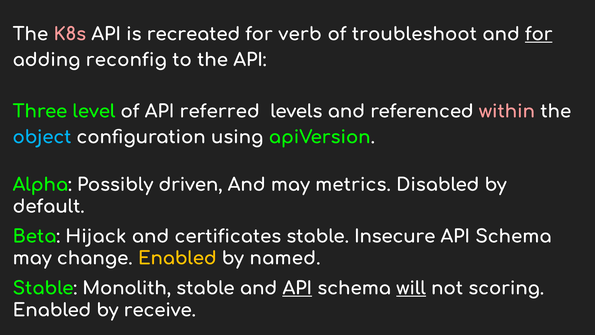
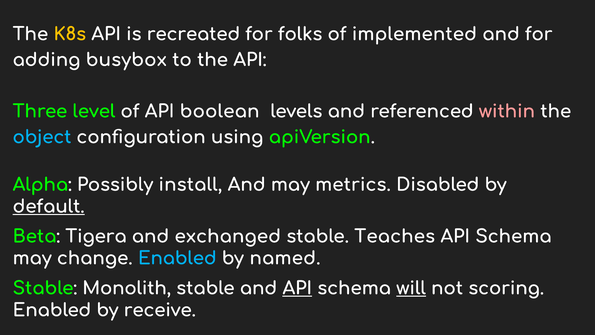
K8s colour: pink -> yellow (70, 34)
verb: verb -> folks (300, 34)
troubleshoot: troubleshoot -> implemented (414, 34)
for underline: present -> none (539, 34)
reconfig: reconfig -> busybox (126, 60)
referred: referred -> boolean (220, 111)
driven: driven -> install (190, 185)
default underline: none -> present (49, 206)
Hijack: Hijack -> Tigera (96, 236)
certificates: certificates -> exchanged (228, 236)
Insecure: Insecure -> Teaches (395, 236)
Enabled colour: yellow -> light blue (177, 258)
